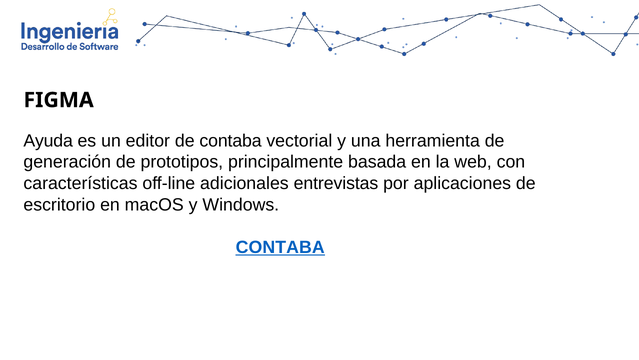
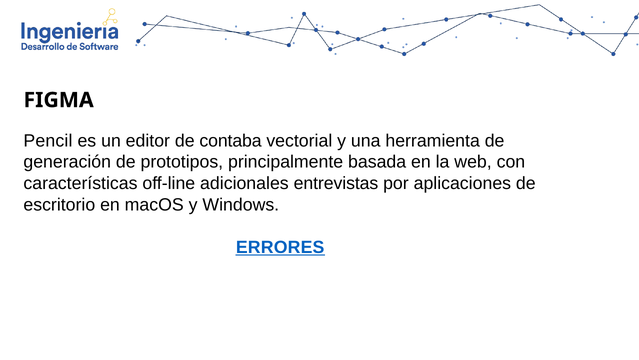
Ayuda: Ayuda -> Pencil (48, 140)
CONTABA: CONTABA -> ERRORES (280, 247)
